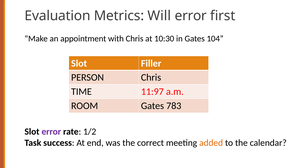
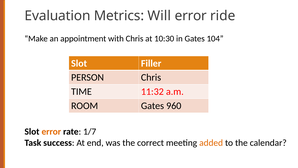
first: first -> ride (223, 16)
11:97: 11:97 -> 11:32 (152, 92)
783: 783 -> 960 (174, 106)
error colour: purple -> orange (51, 131)
1/2: 1/2 -> 1/7 (90, 131)
